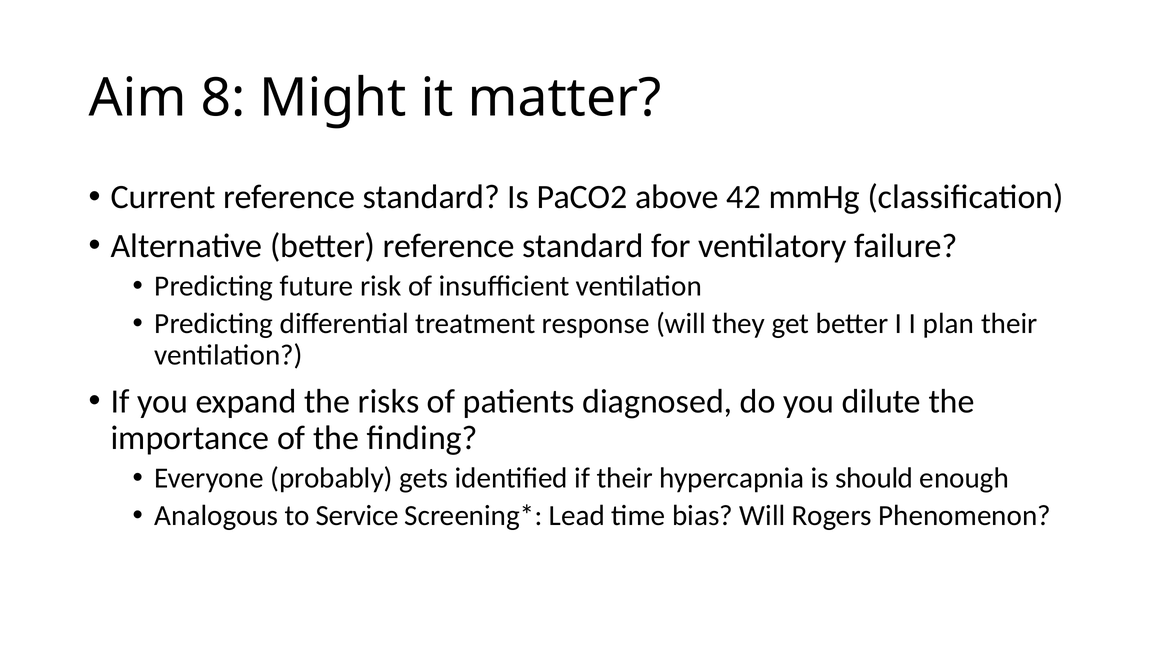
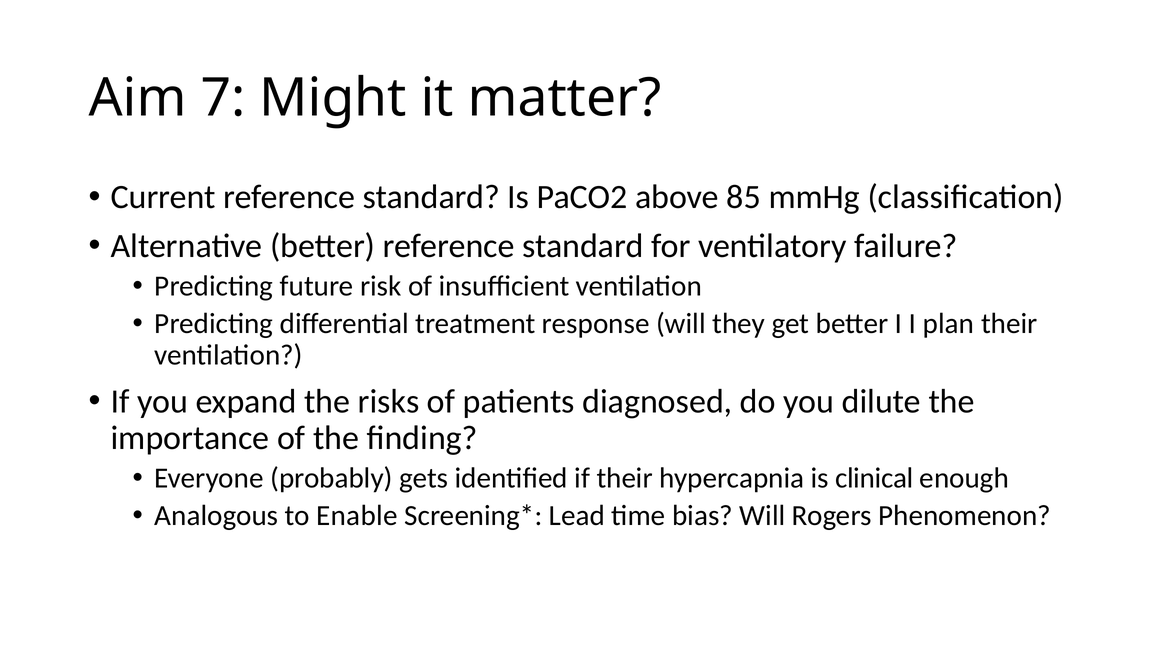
8: 8 -> 7 (223, 98)
42: 42 -> 85 (744, 197)
should: should -> clinical (874, 478)
Service: Service -> Enable (357, 516)
